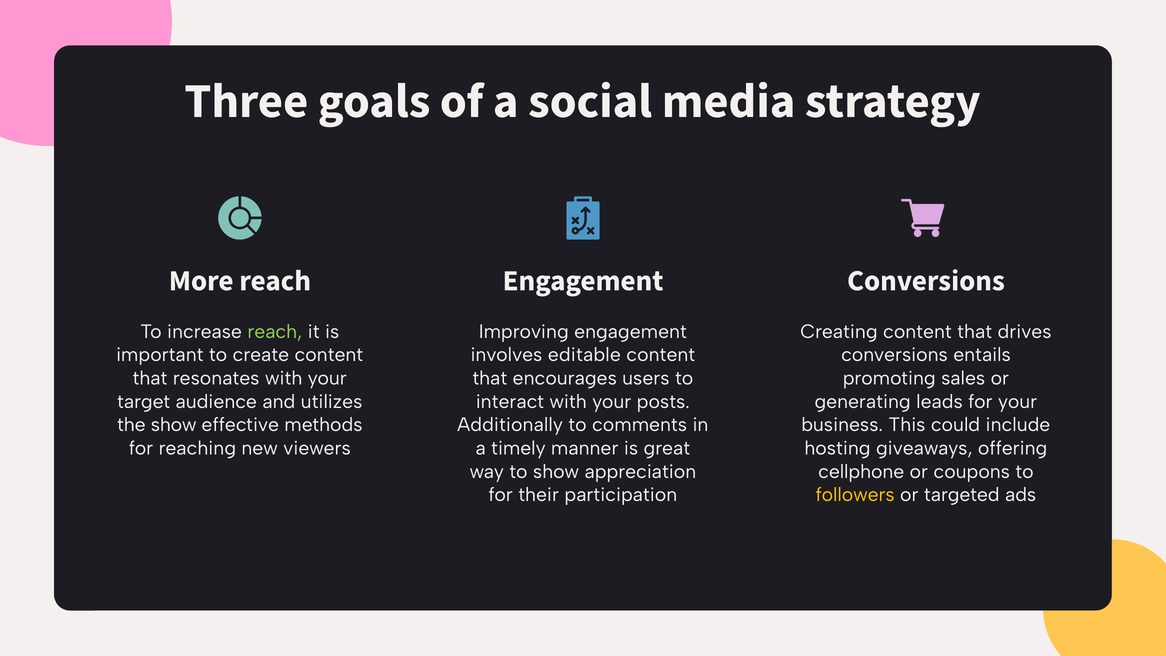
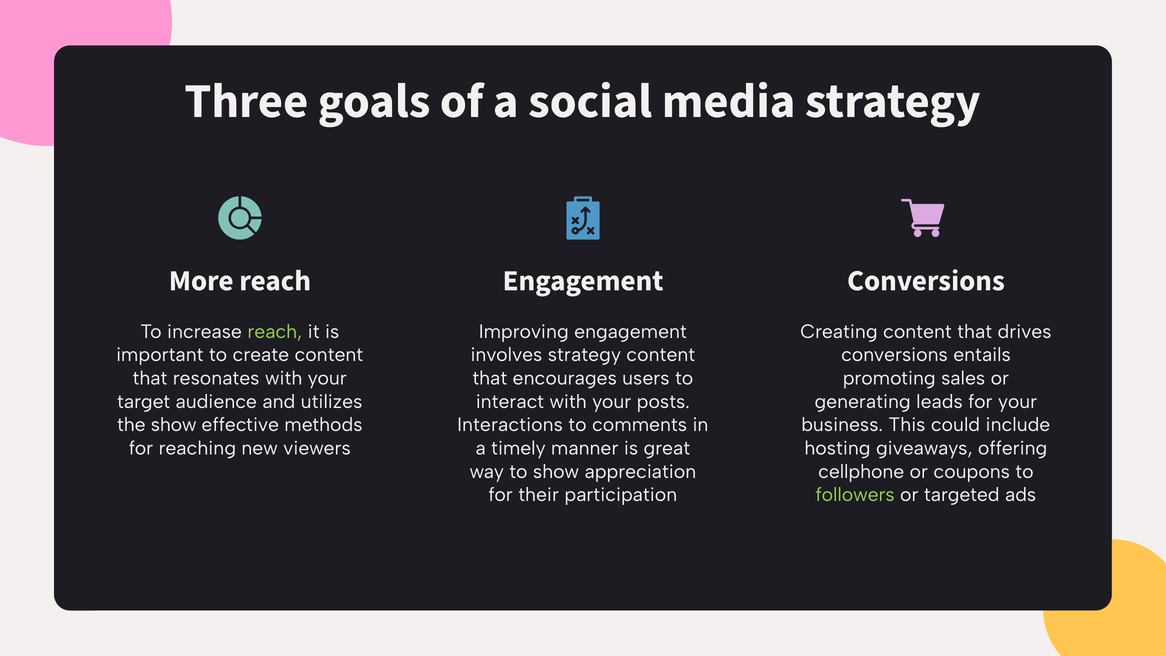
involves editable: editable -> strategy (584, 355)
Additionally: Additionally -> Interactions (510, 425)
followers colour: yellow -> light green (855, 495)
